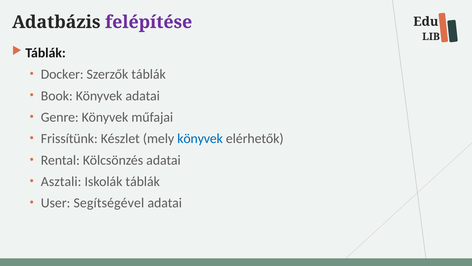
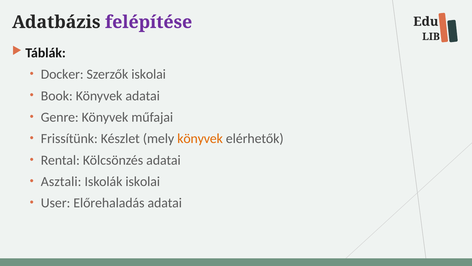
Szerzők táblák: táblák -> iskolai (149, 74)
könyvek colour: blue -> orange (200, 138)
Iskolák táblák: táblák -> iskolai (143, 181)
Segítségével: Segítségével -> Előrehaladás (109, 203)
